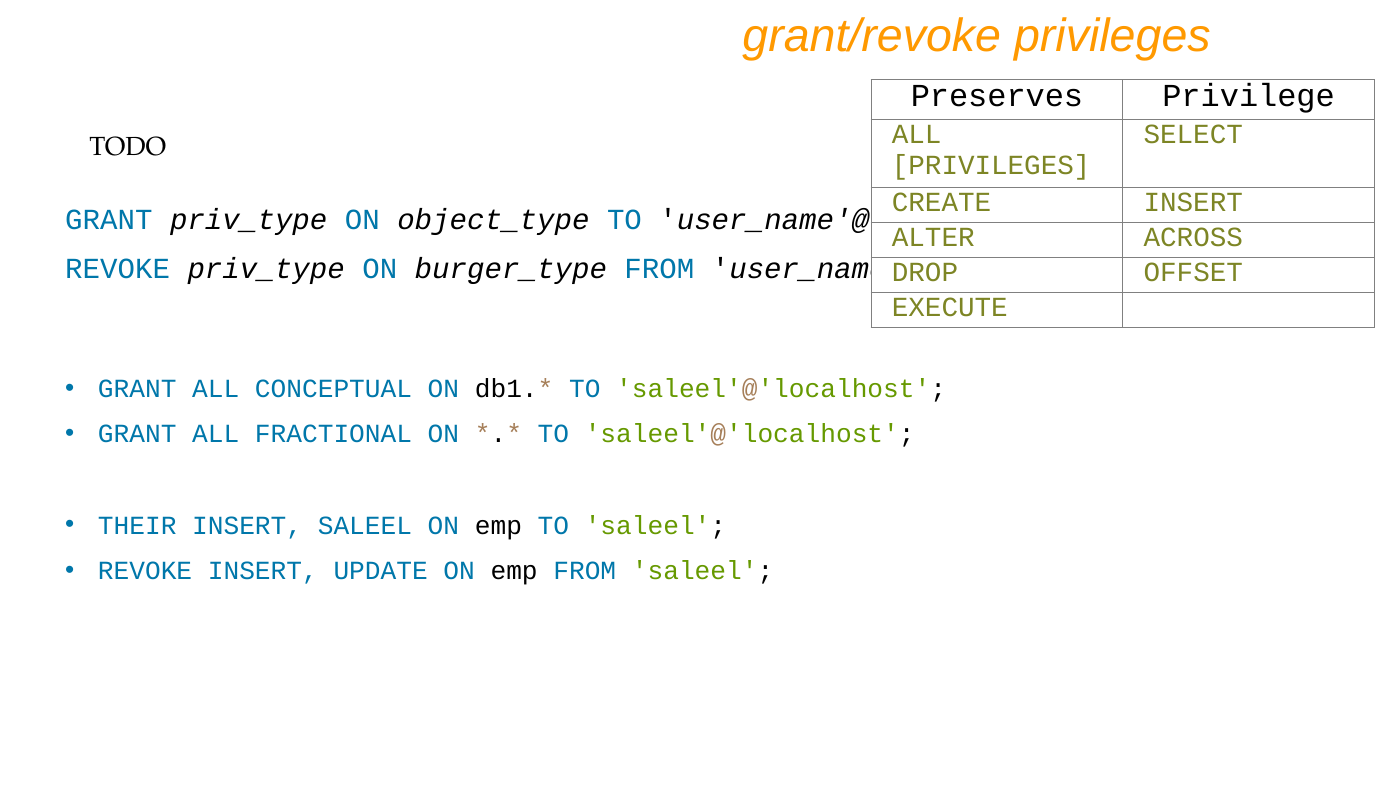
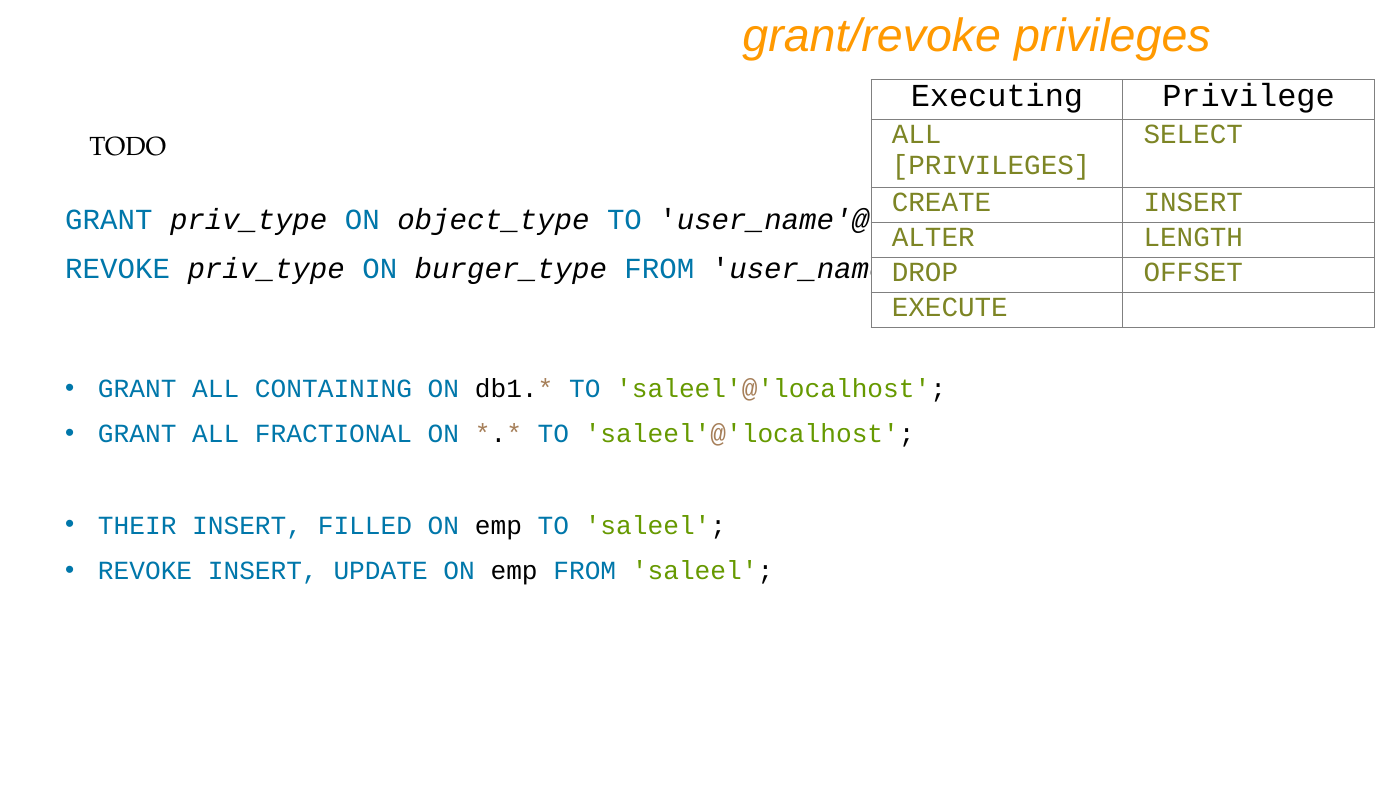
Preserves: Preserves -> Executing (997, 96)
ACROSS: ACROSS -> LENGTH (1193, 237)
CONCEPTUAL: CONCEPTUAL -> CONTAINING (334, 389)
INSERT SALEEL: SALEEL -> FILLED (365, 525)
